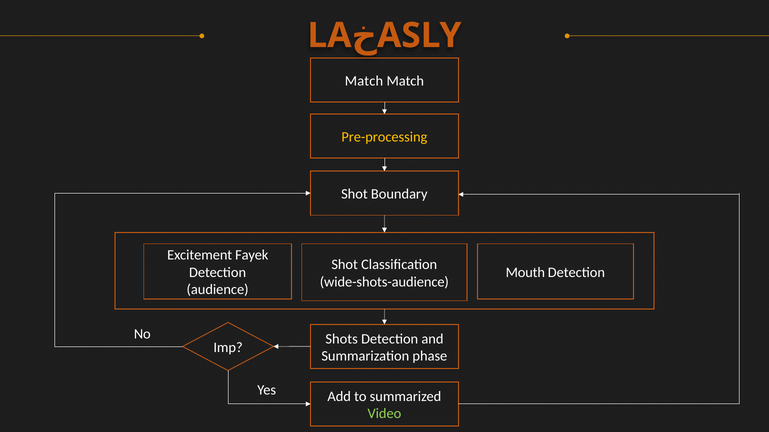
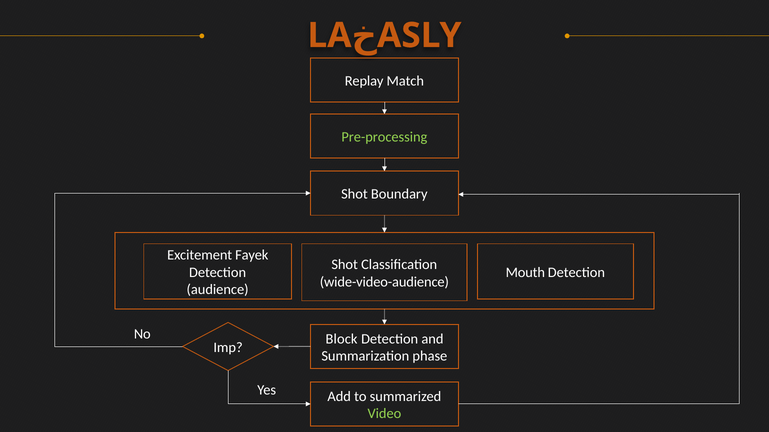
Match: Match -> Replay (364, 81)
Pre-processing colour: yellow -> light green (384, 137)
wide-shots-audience: wide-shots-audience -> wide-video-audience (384, 282)
Shots: Shots -> Block (342, 339)
